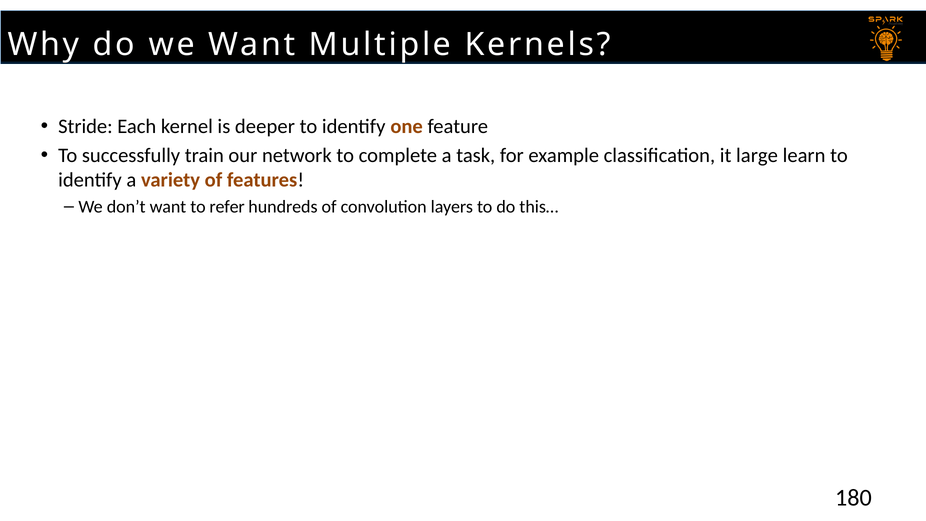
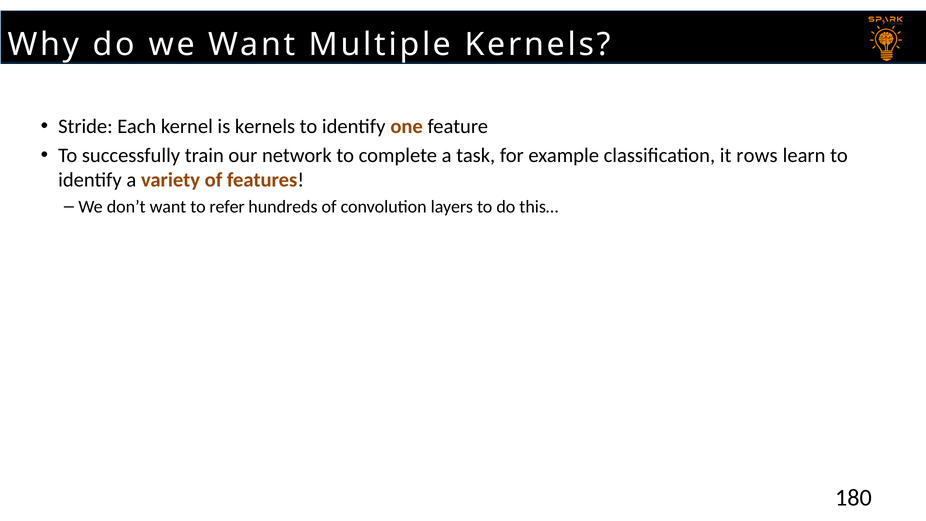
is deeper: deeper -> kernels (265, 126)
large: large -> rows (757, 155)
